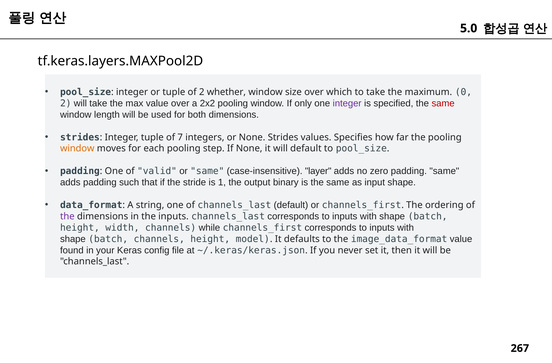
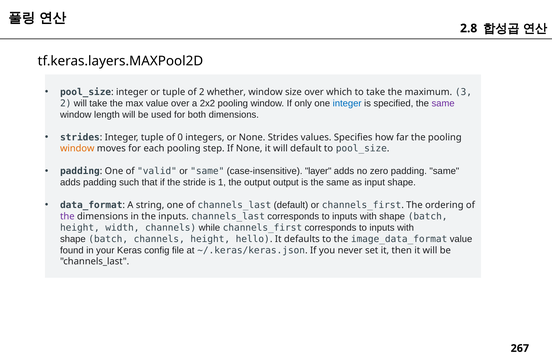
5.0: 5.0 -> 2.8 (469, 28)
0: 0 -> 3 (463, 92)
integer colour: purple -> blue (347, 103)
same colour: red -> purple (443, 103)
7: 7 -> 0 (180, 137)
output binary: binary -> output (286, 182)
model: model -> hello (253, 239)
